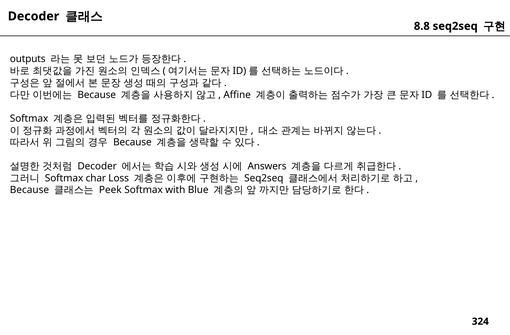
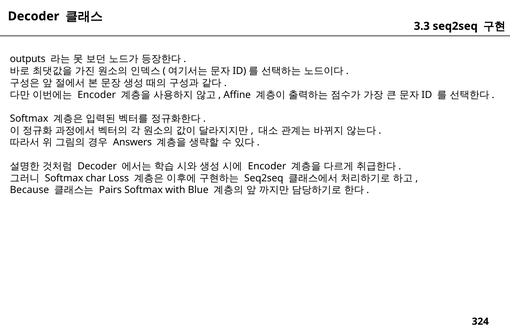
8.8: 8.8 -> 3.3 (422, 26)
Because: Because -> Encoder (97, 95)
Because: Because -> Answers (132, 142)
Answers: Answers -> Encoder (267, 166)
Peek: Peek -> Pairs (110, 190)
